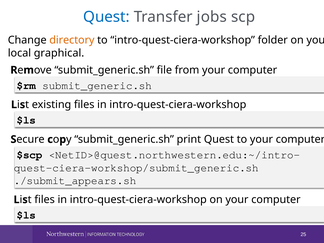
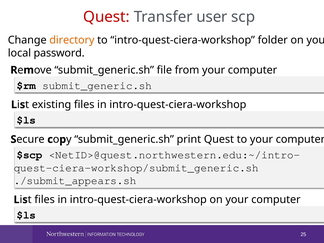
Quest colour: blue -> red (106, 17)
jobs: jobs -> user (212, 17)
graphical: graphical -> password (59, 53)
